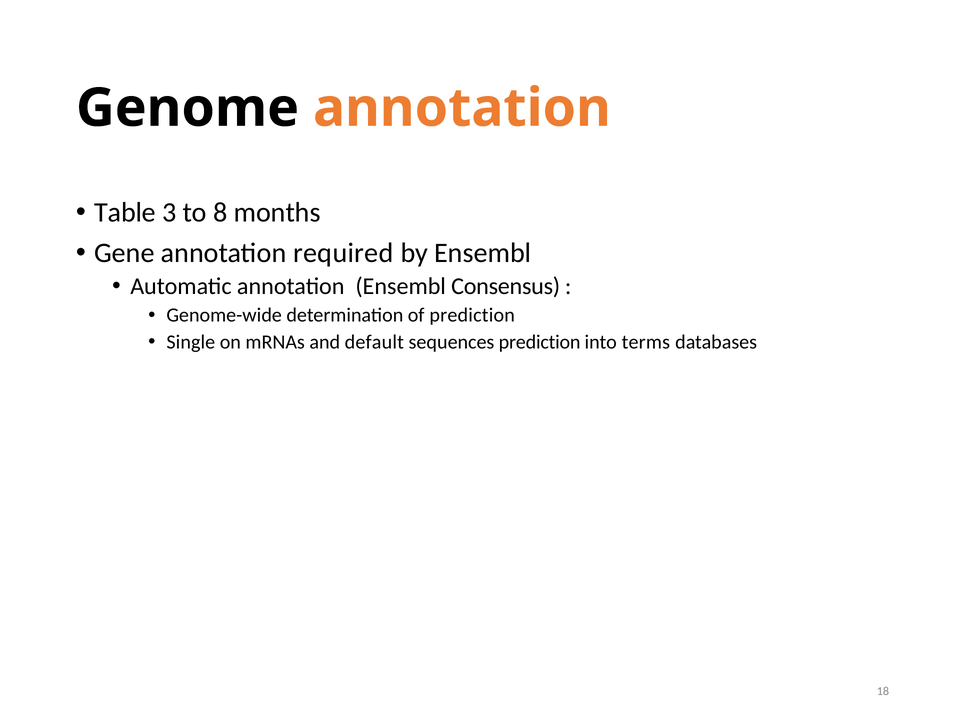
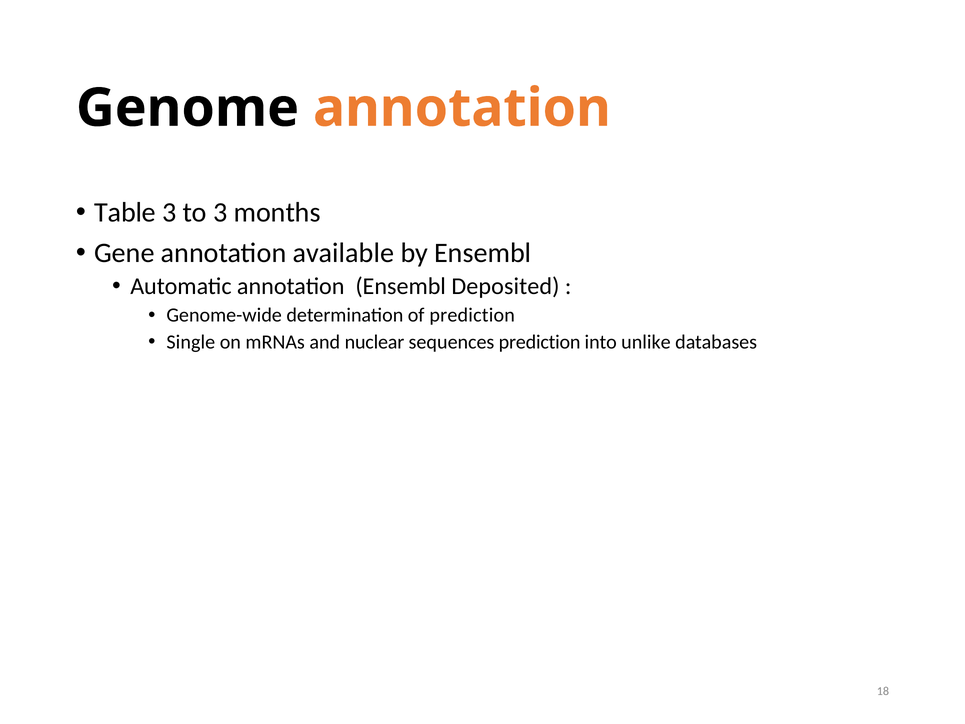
to 8: 8 -> 3 (220, 213)
required: required -> available (343, 253)
Consensus: Consensus -> Deposited (505, 286)
default: default -> nuclear (374, 342)
terms: terms -> unlike (646, 342)
